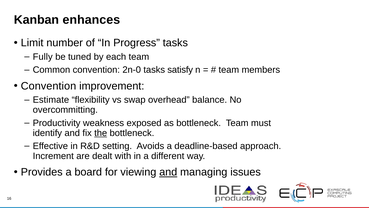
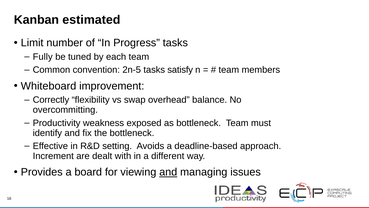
enhances: enhances -> estimated (91, 20)
2n-0: 2n-0 -> 2n-5 (132, 70)
Convention: Convention -> Whiteboard (49, 86)
Estimate: Estimate -> Correctly (51, 100)
the underline: present -> none (101, 133)
